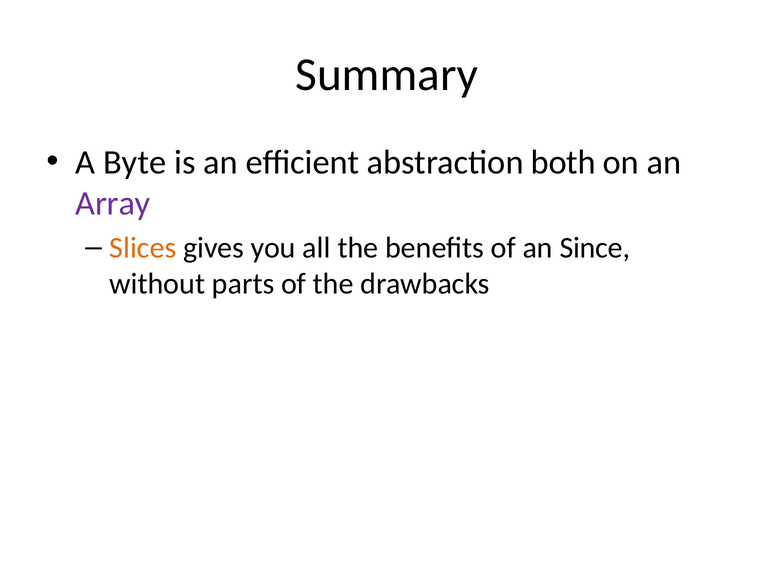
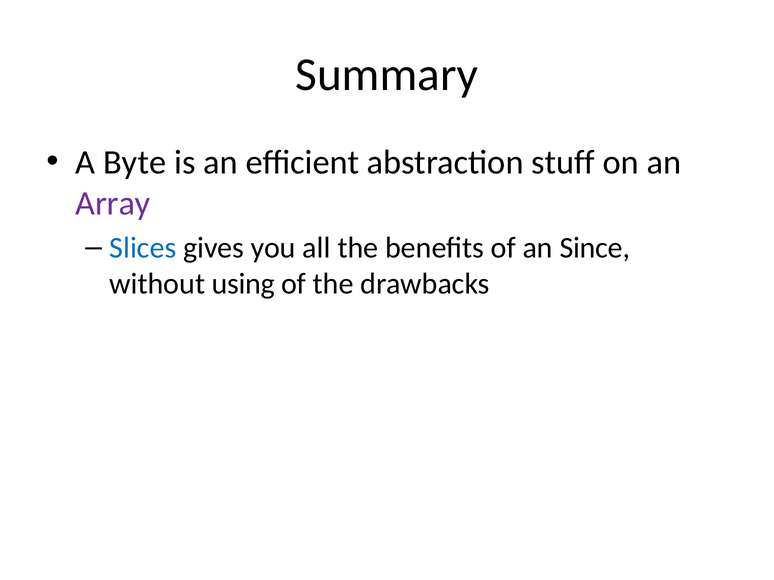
both: both -> stuff (563, 162)
Slices colour: orange -> blue (143, 248)
parts: parts -> using (243, 284)
